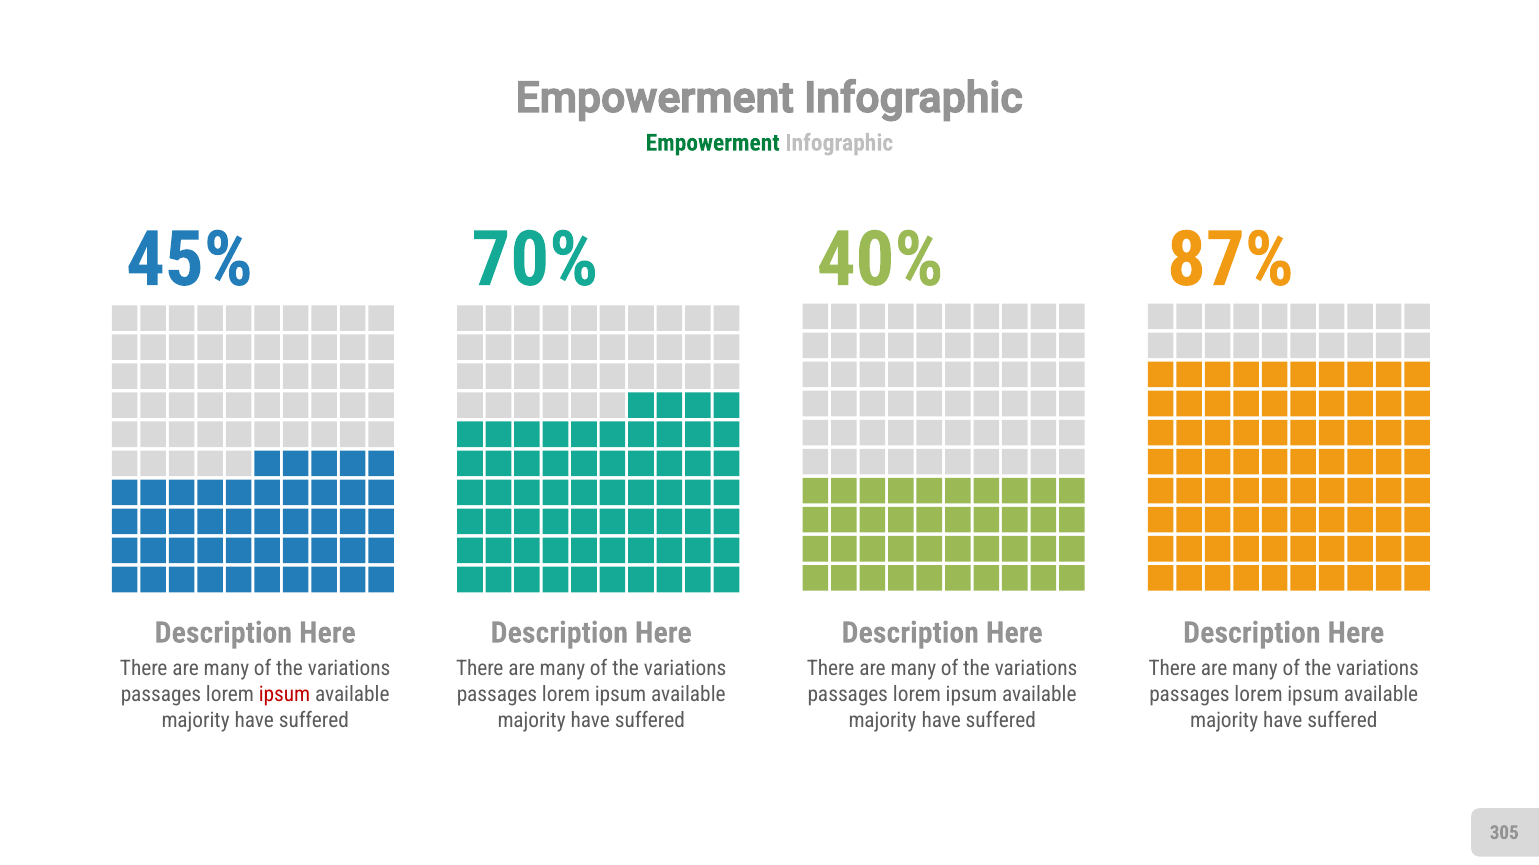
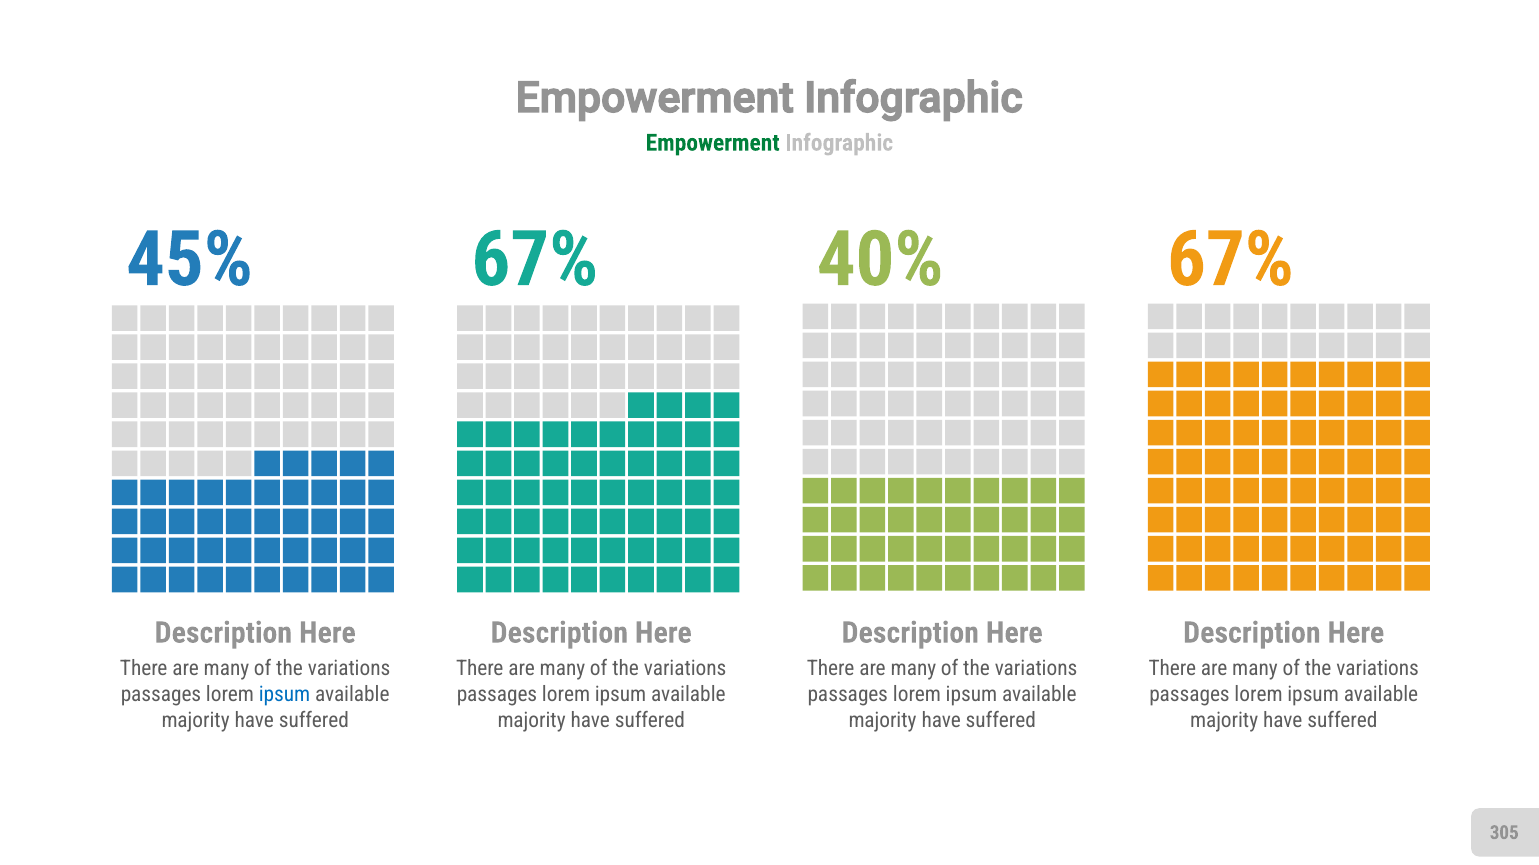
45% 70%: 70% -> 67% (535, 260)
40% 87%: 87% -> 67% (1230, 260)
ipsum colour: red -> blue (285, 695)
